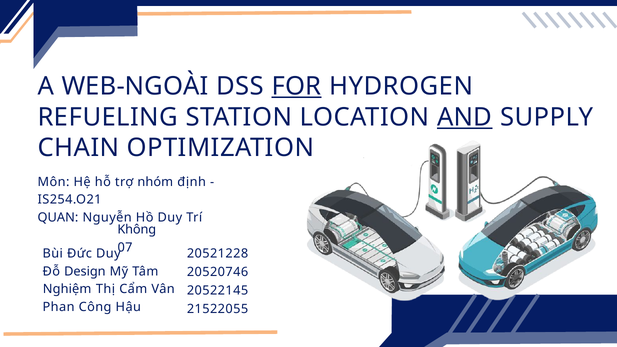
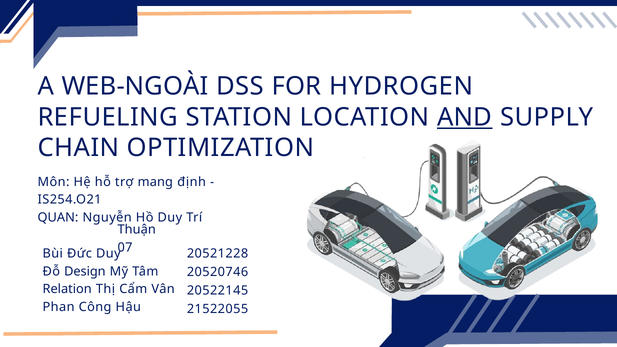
FOR underline: present -> none (296, 86)
nhóm: nhóm -> mang (155, 182)
Không: Không -> Thuận (137, 230)
Nghiệm: Nghiệm -> Relation (67, 289)
